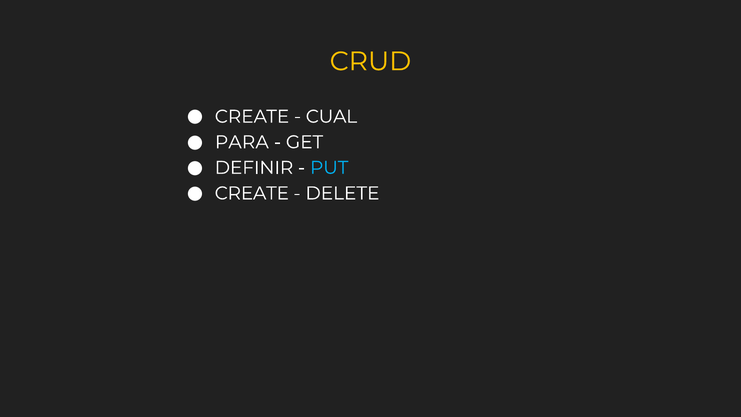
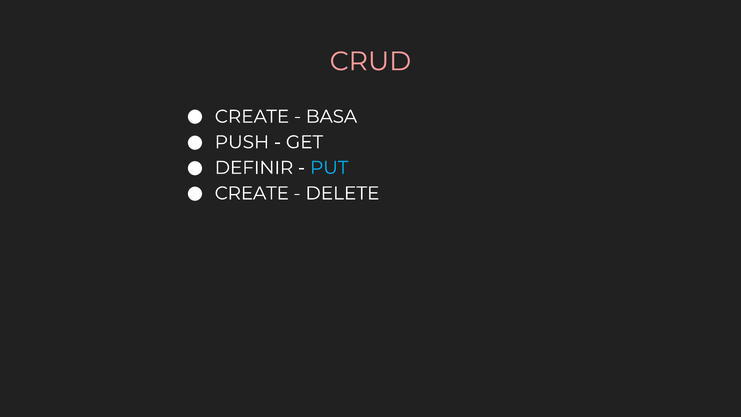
CRUD colour: yellow -> pink (370, 61)
CUAL: CUAL -> BASA (331, 117)
PARA: PARA -> PUSH (242, 142)
